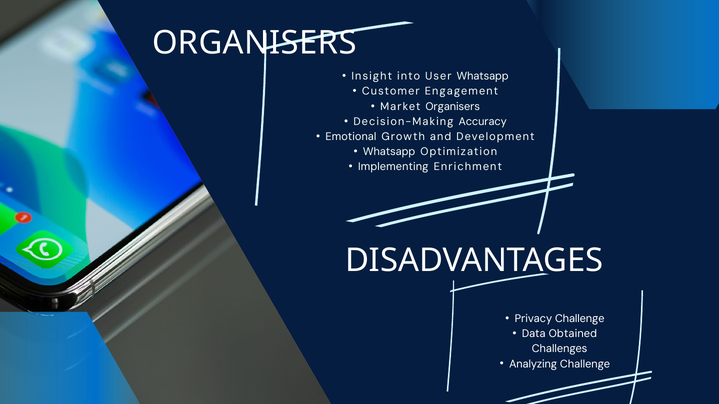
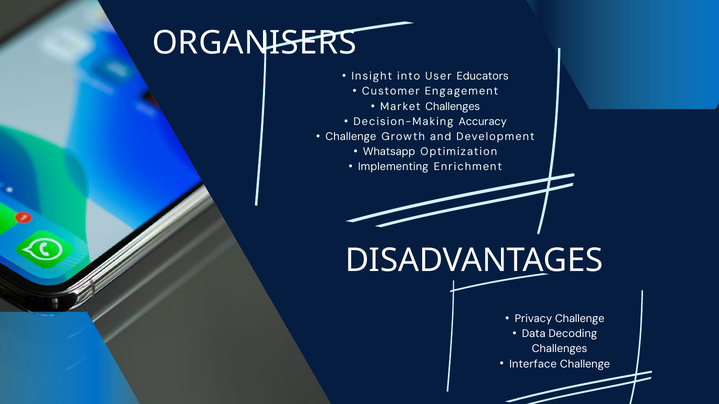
User Whatsapp: Whatsapp -> Educators (483, 76)
Market Organisers: Organisers -> Challenges (453, 107)
Emotional: Emotional -> Challenge (351, 137)
Obtained: Obtained -> Decoding (573, 334)
Analyzing: Analyzing -> Interface (533, 364)
